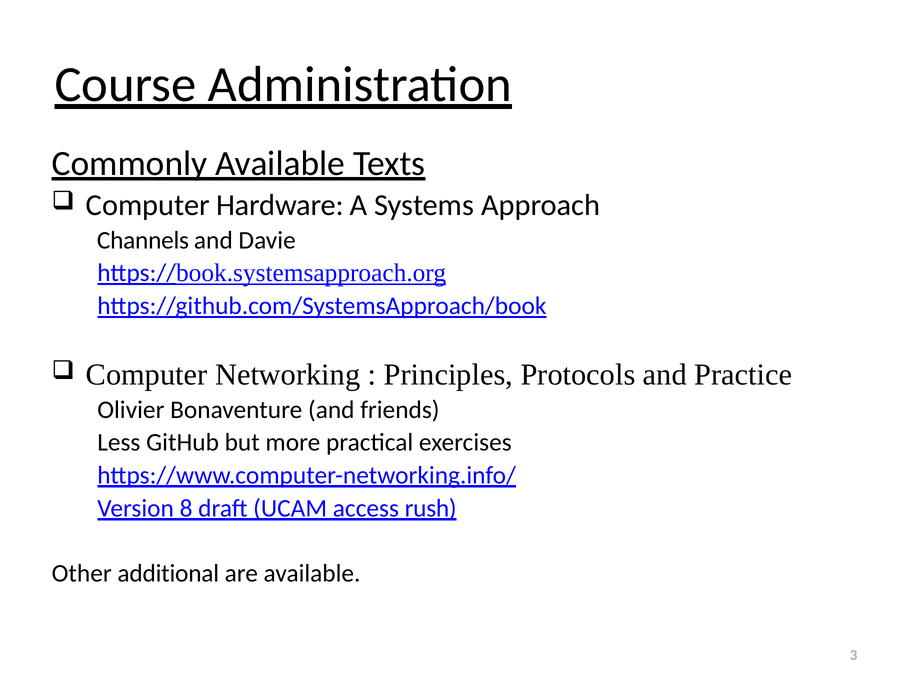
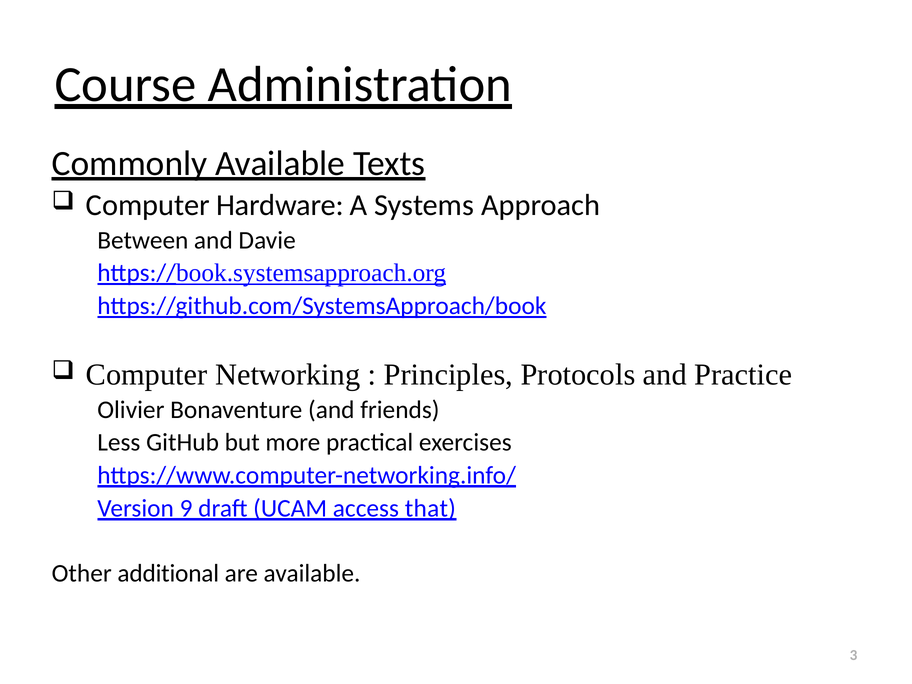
Channels: Channels -> Between (143, 240)
8: 8 -> 9 (186, 508)
rush: rush -> that (430, 508)
